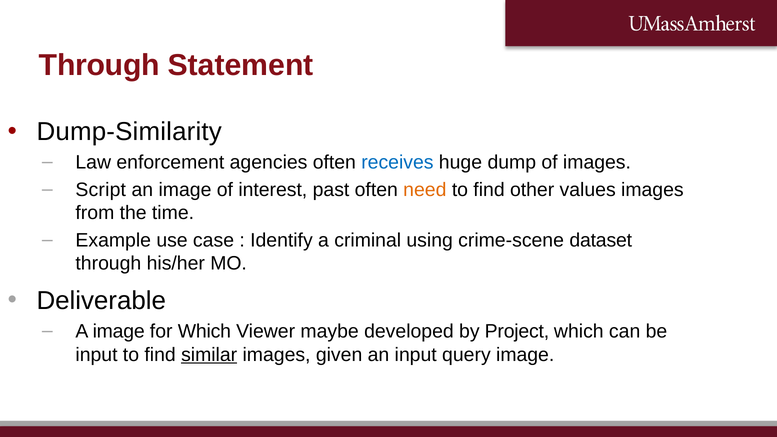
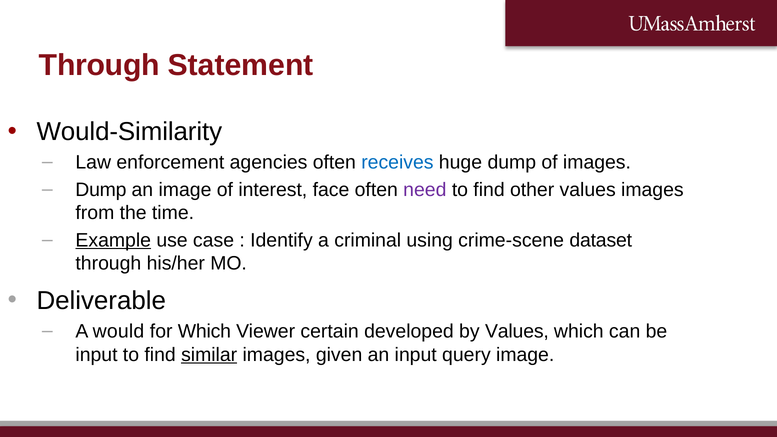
Dump-Similarity: Dump-Similarity -> Would-Similarity (129, 132)
Script: Script -> Dump (101, 190)
past: past -> face (331, 190)
need colour: orange -> purple (425, 190)
Example underline: none -> present (113, 240)
A image: image -> would (118, 332)
maybe: maybe -> certain (330, 332)
by Project: Project -> Values (517, 332)
